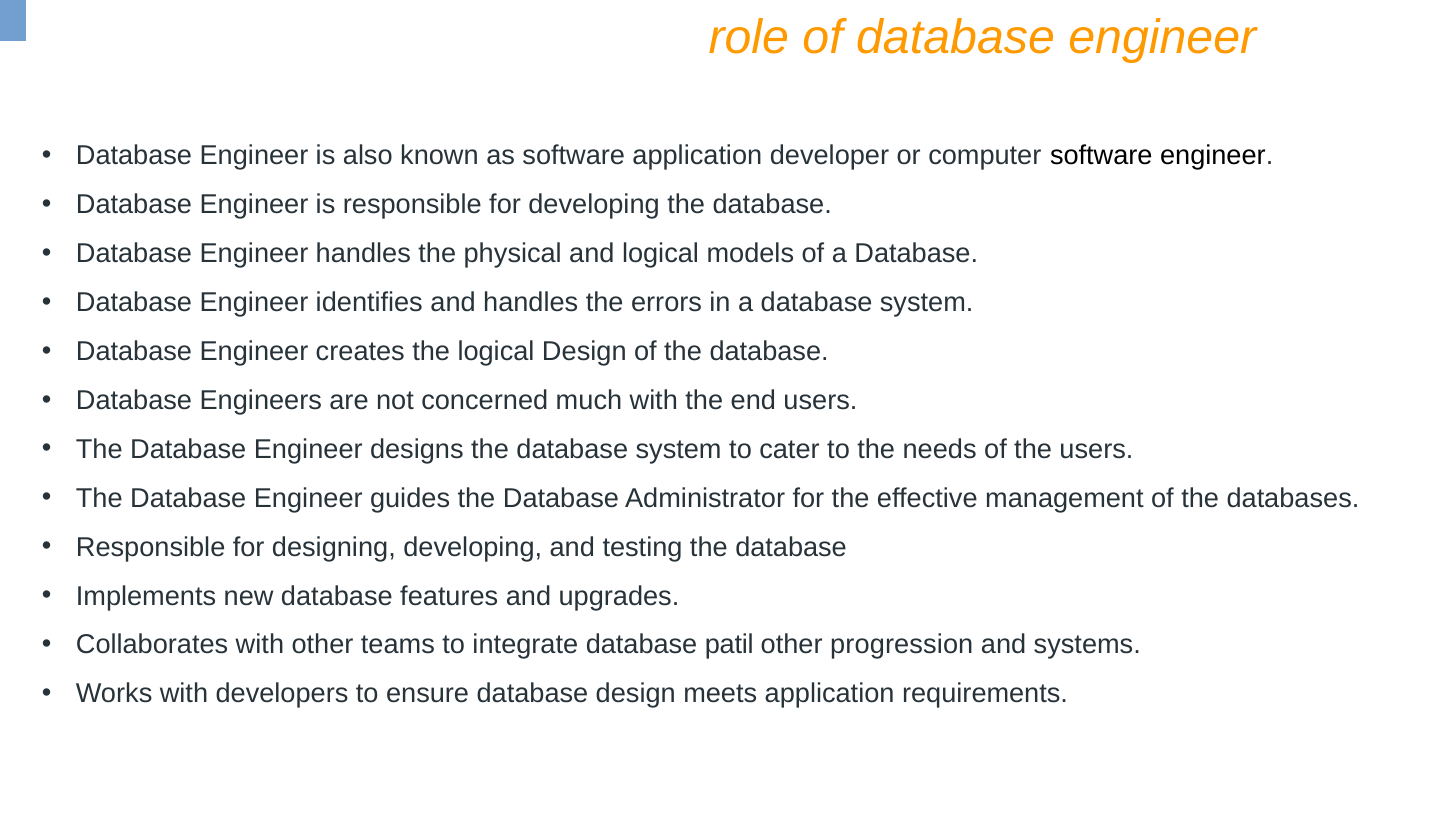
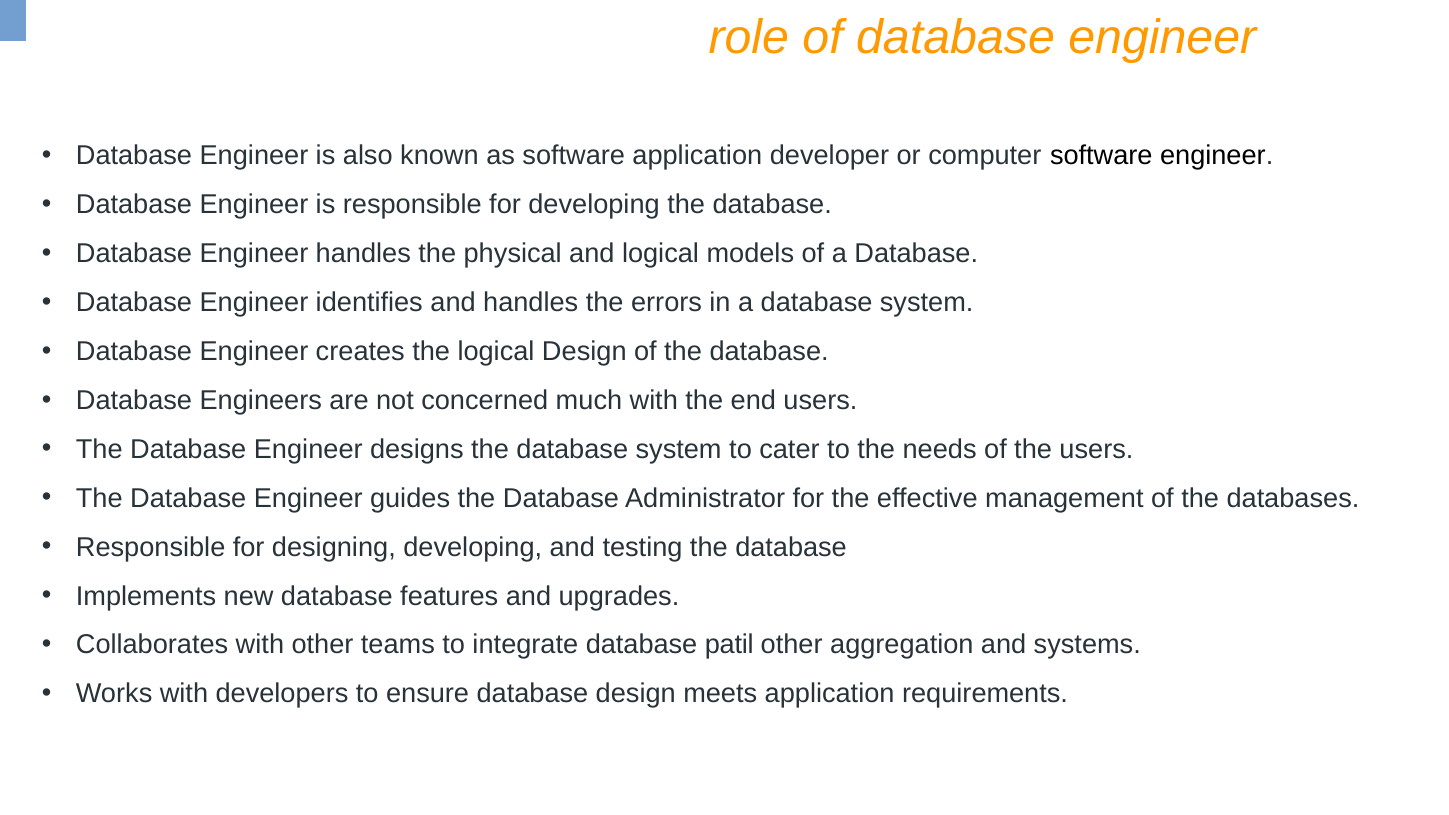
progression: progression -> aggregation (902, 645)
